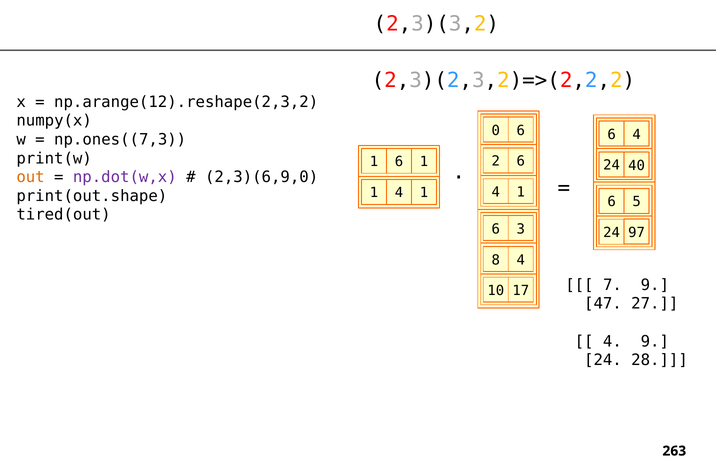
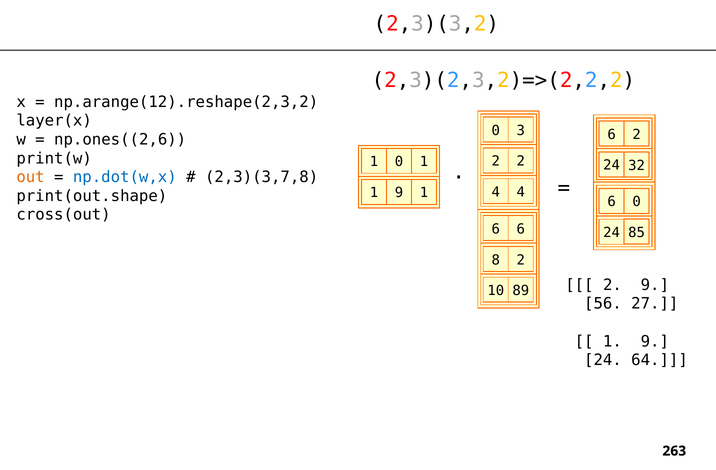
numpy(x: numpy(x -> layer(x (54, 121)
0 6: 6 -> 3 (521, 131)
6 4: 4 -> 2 (637, 135)
np.ones((7,3: np.ones((7,3 -> np.ones((2,6 (120, 140)
2 6: 6 -> 2 (521, 162)
6: 6 -> 0 (399, 162)
40: 40 -> 32 (637, 166)
np.dot(w,x colour: purple -> blue (125, 177)
2,3)(6,9,0: 2,3)(6,9,0 -> 2,3)(3,7,8 (262, 177)
1: 1 -> 4 (521, 192)
4: 4 -> 9 (399, 193)
6 5: 5 -> 0 (637, 202)
tired(out: tired(out -> cross(out (64, 215)
6 3: 3 -> 6 (521, 229)
97: 97 -> 85 (637, 233)
8 4: 4 -> 2 (521, 260)
7: 7 -> 2 (612, 285)
17: 17 -> 89 (521, 291)
47: 47 -> 56 (603, 304)
4: 4 -> 1 (612, 342)
28: 28 -> 64 (660, 360)
